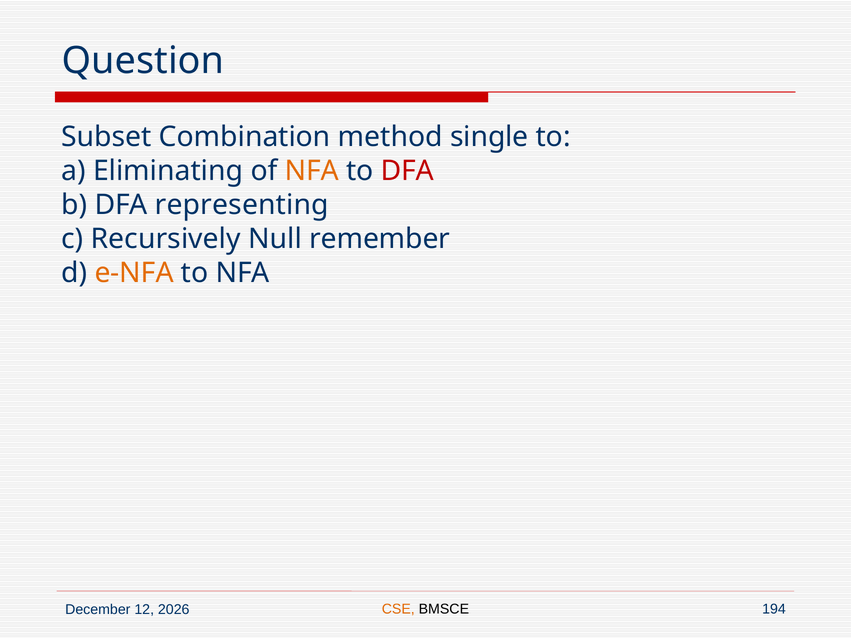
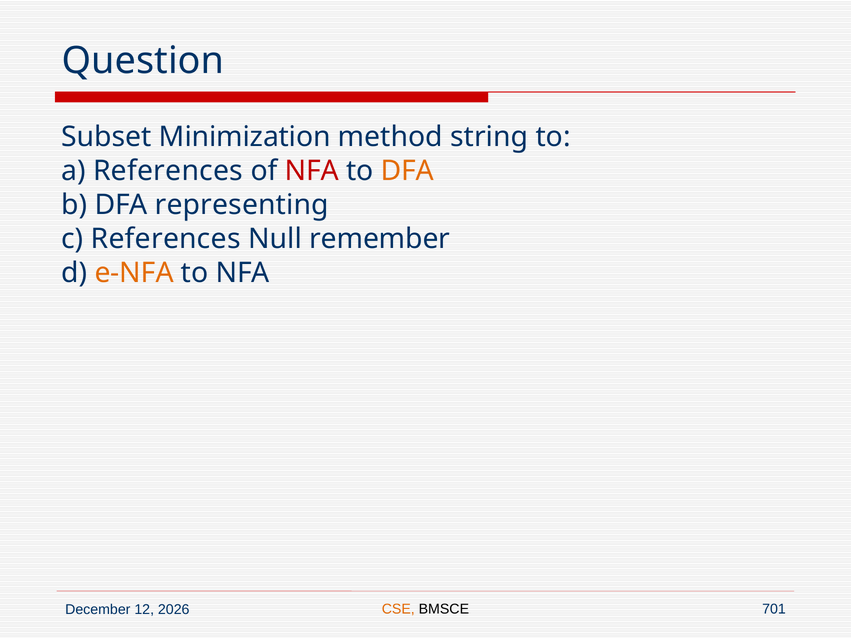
Combination: Combination -> Minimization (245, 137)
single: single -> string (489, 137)
a Eliminating: Eliminating -> References (168, 171)
NFA colour: orange -> red (312, 171)
DFA colour: red -> orange (407, 171)
c Recursively: Recursively -> References (166, 239)
194: 194 -> 701 (774, 609)
